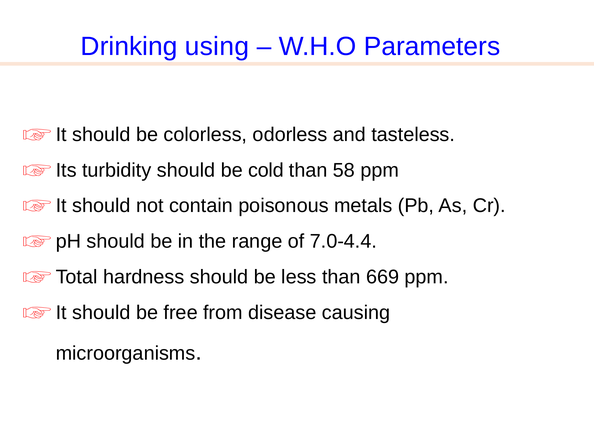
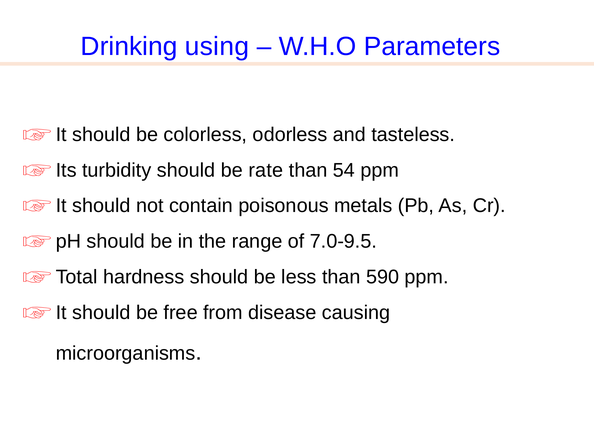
cold: cold -> rate (266, 170)
58: 58 -> 54 (344, 170)
7.0-4.4: 7.0-4.4 -> 7.0-9.5 (343, 242)
669: 669 -> 590 (383, 277)
